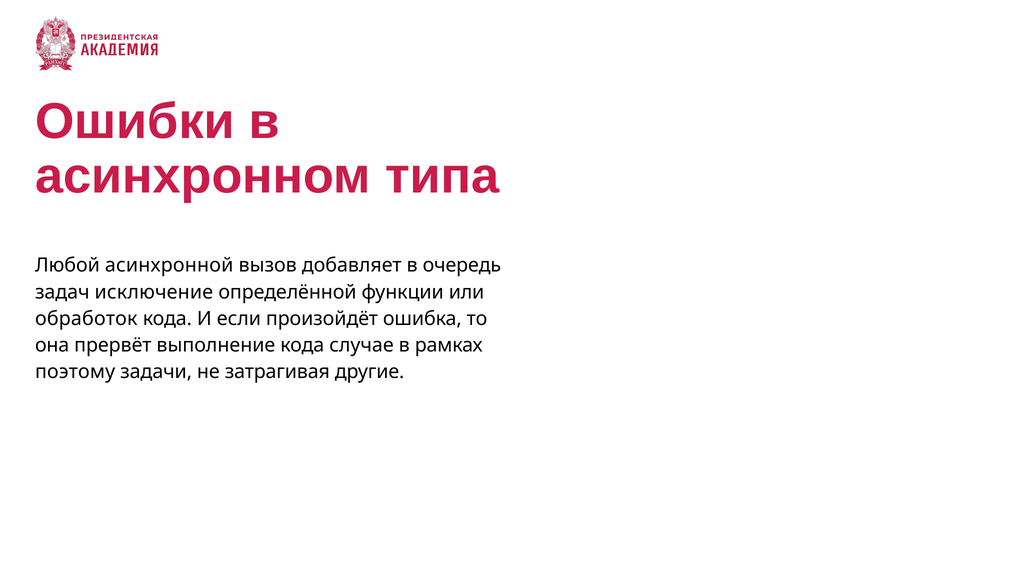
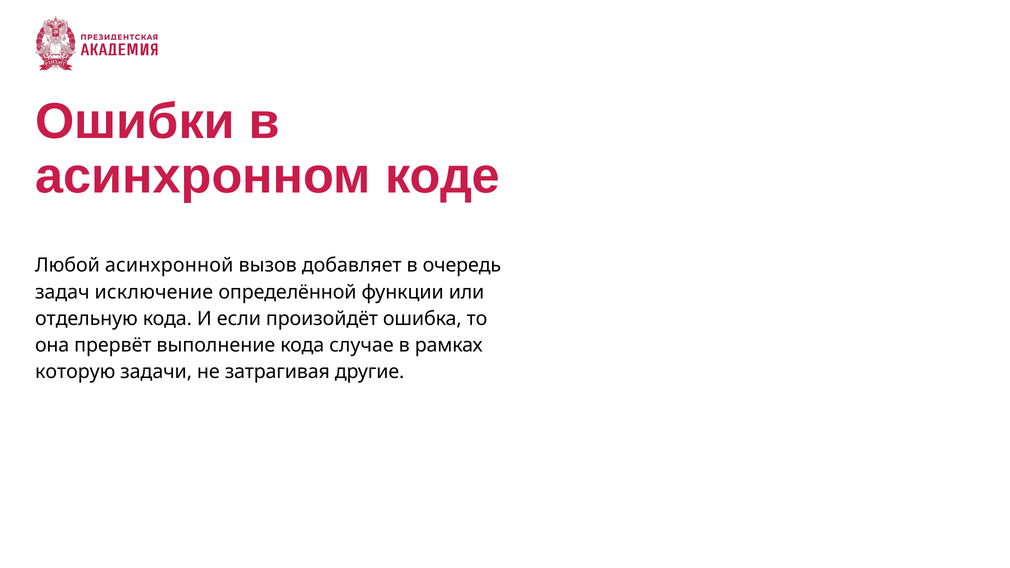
типа: типа -> коде (442, 176)
обработок: обработок -> отдельную (86, 319)
поэтому: поэтому -> которую (75, 372)
